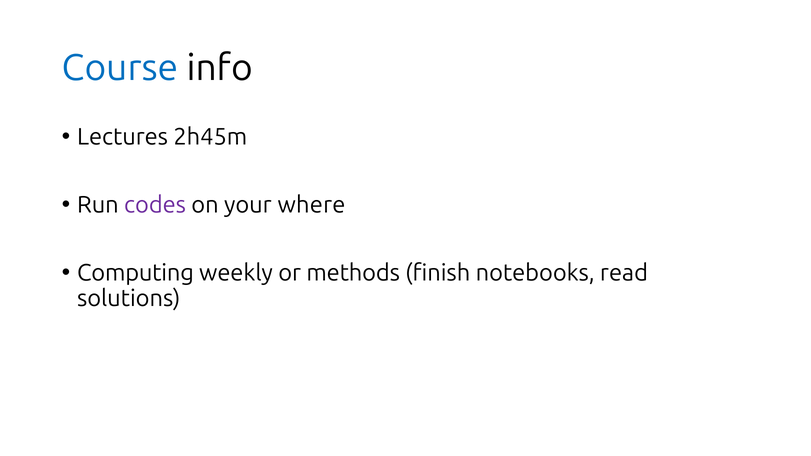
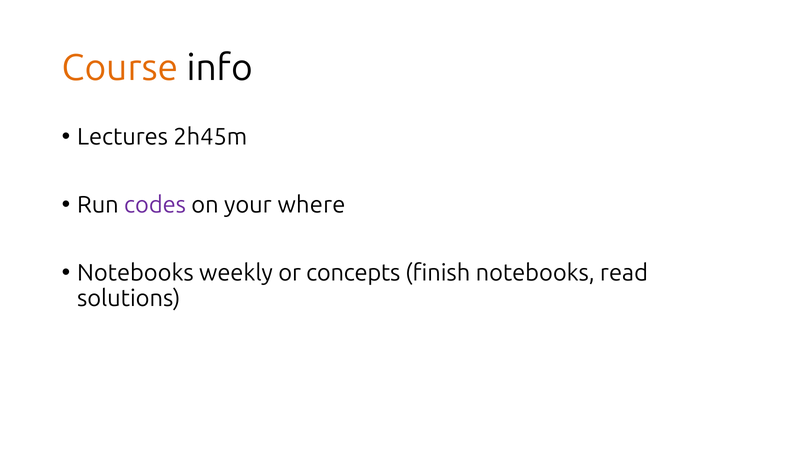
Course colour: blue -> orange (120, 68)
Computing: Computing -> Notebooks (135, 273)
methods: methods -> concepts (353, 273)
